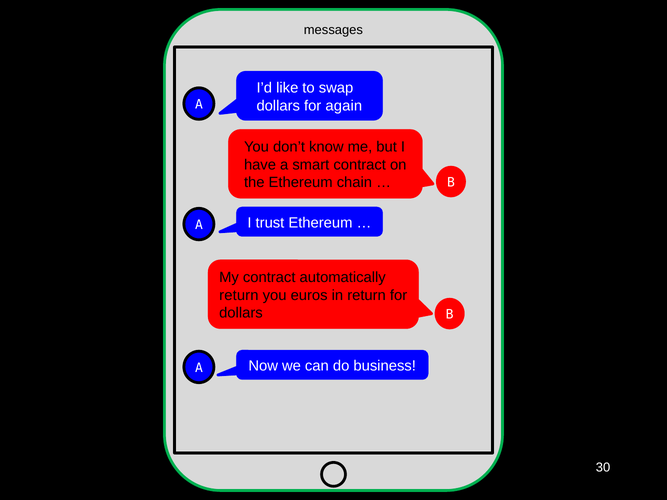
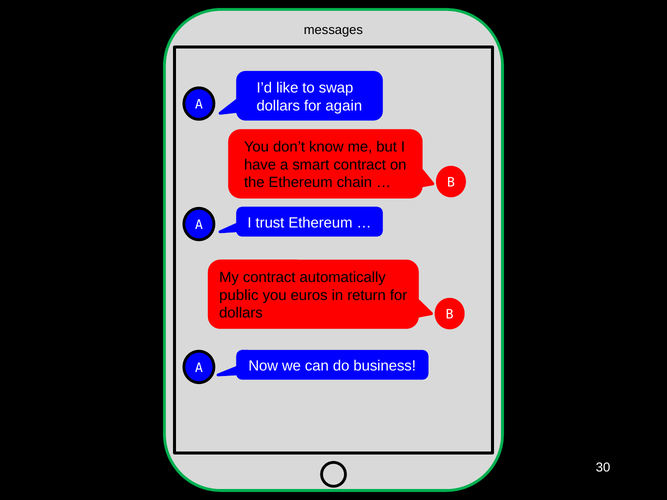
return: return -> public (239, 295)
